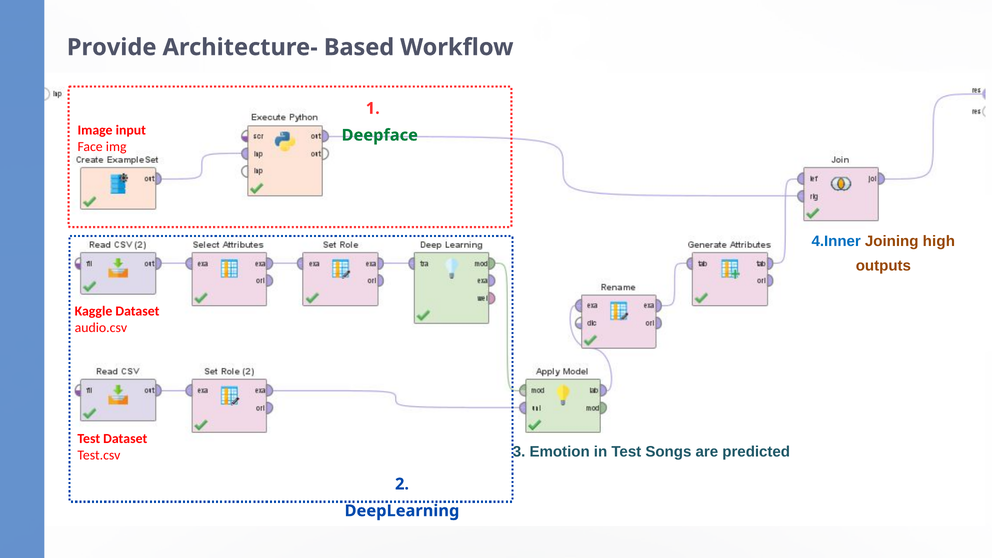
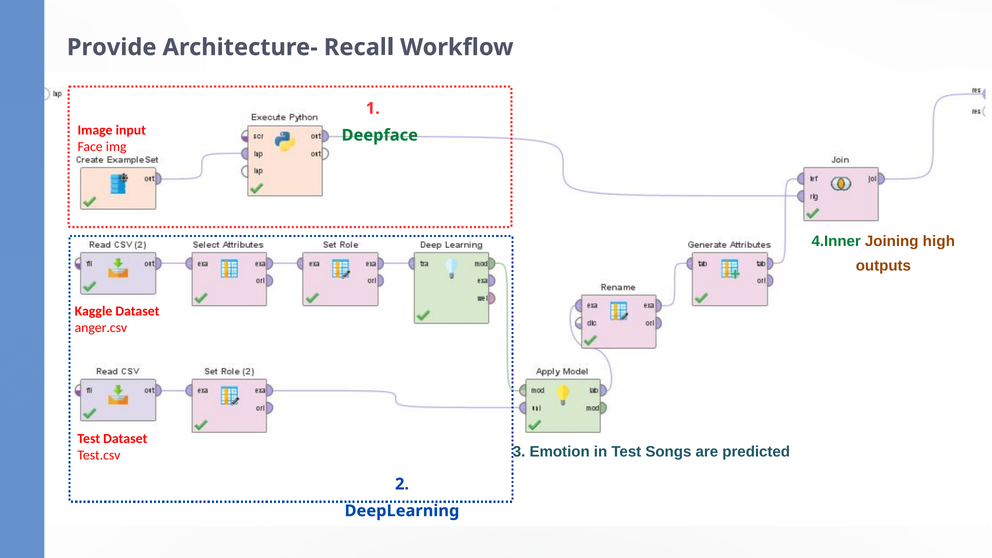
Based: Based -> Recall (359, 47)
4.Inner colour: blue -> green (836, 241)
audio.csv: audio.csv -> anger.csv (101, 328)
